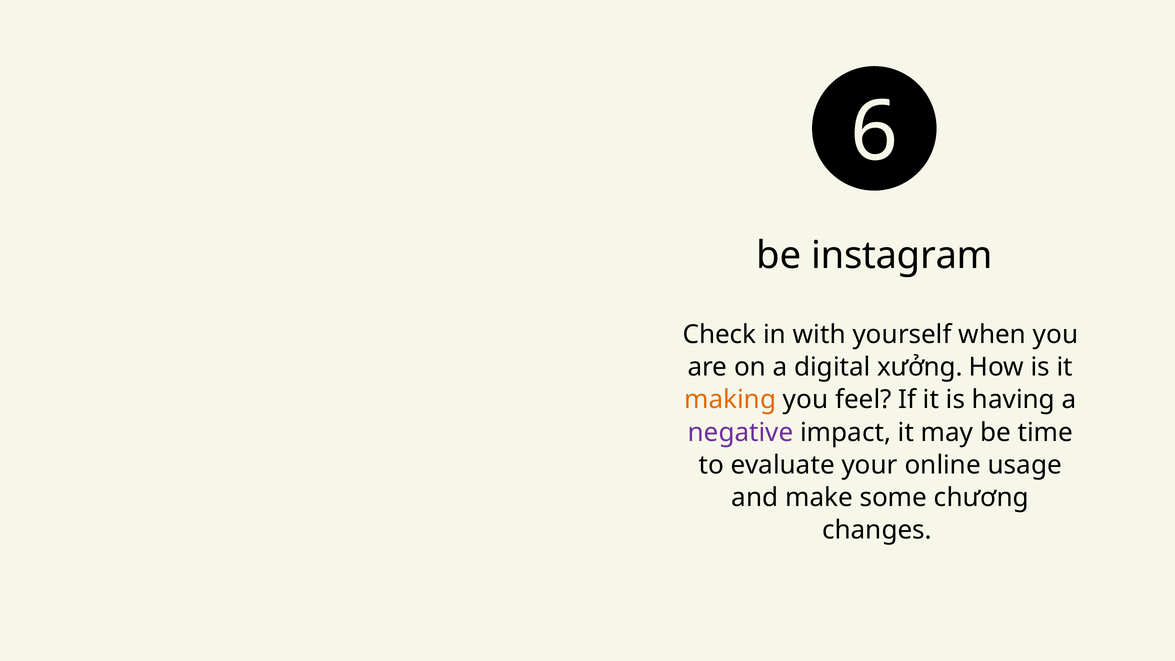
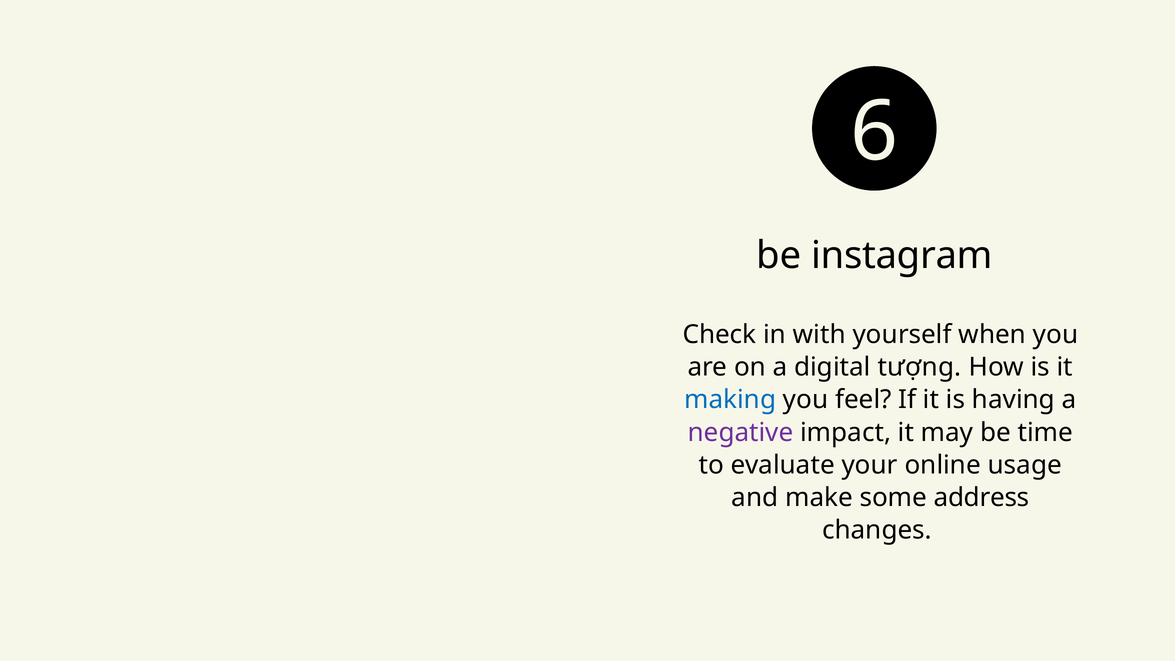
xưởng: xưởng -> tượng (920, 367)
making colour: orange -> blue (730, 400)
chương: chương -> address (982, 498)
